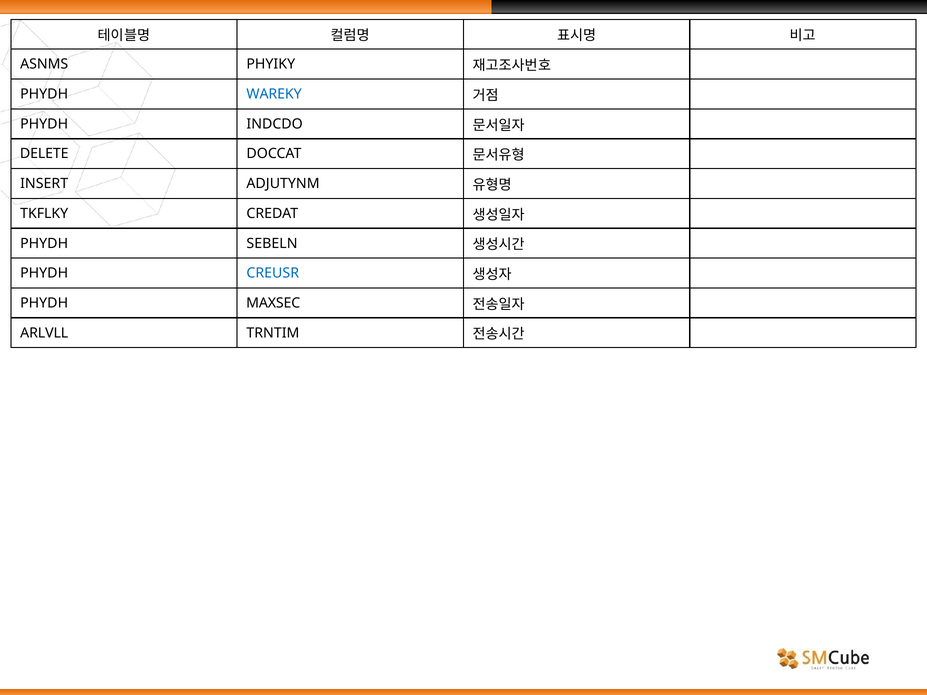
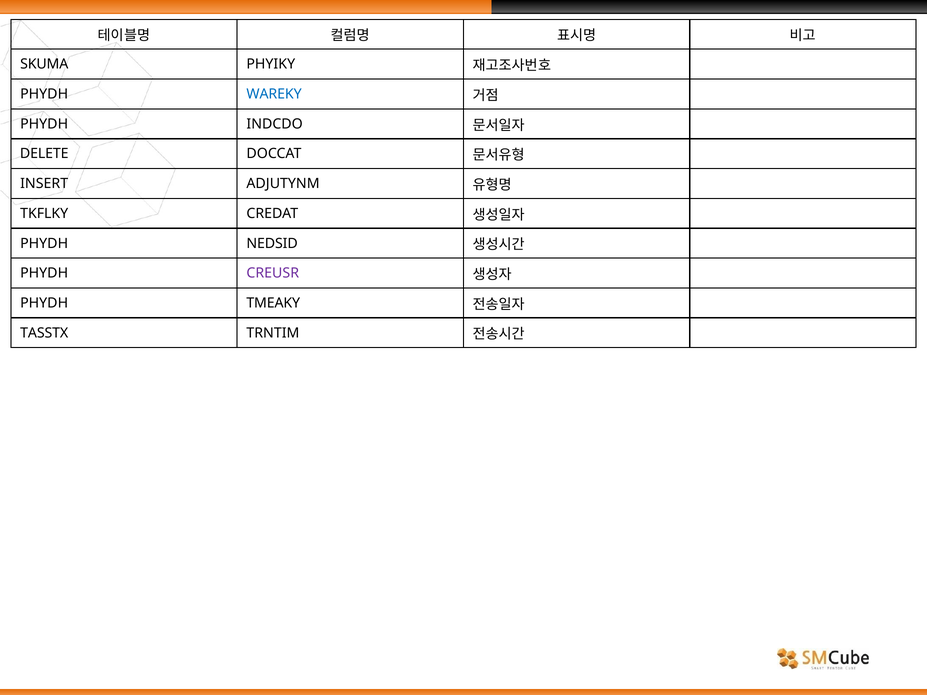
ASNMS: ASNMS -> SKUMA (44, 64)
SEBELN: SEBELN -> NEDSID (272, 243)
CREUSR colour: blue -> purple (273, 273)
MAXSEC: MAXSEC -> TMEAKY (273, 303)
ARLVLL: ARLVLL -> TASSTX (44, 333)
